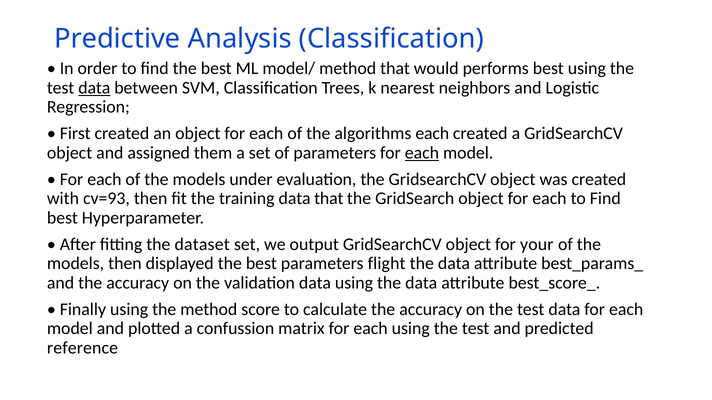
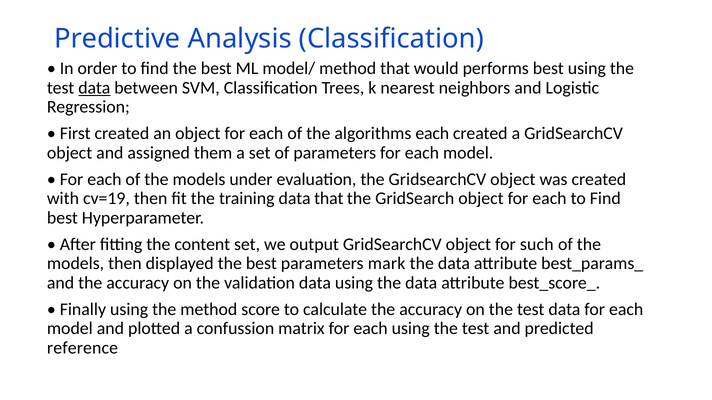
each underline: present -> none (422, 153)
cv=93: cv=93 -> cv=19 (106, 199)
dataset: dataset -> content (202, 245)
your: your -> such (537, 245)
flight: flight -> mark (387, 264)
